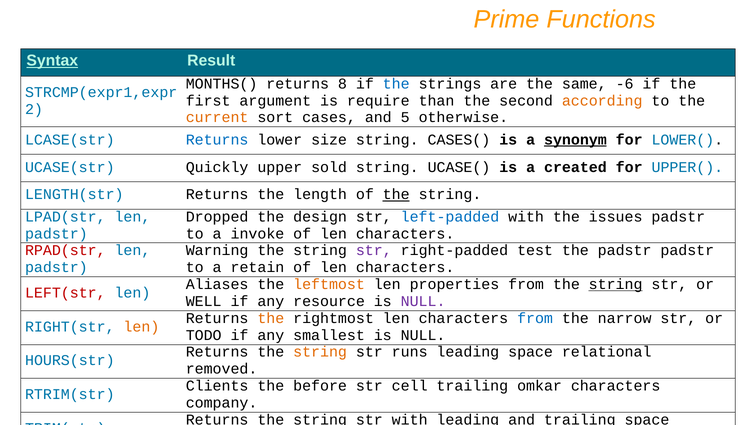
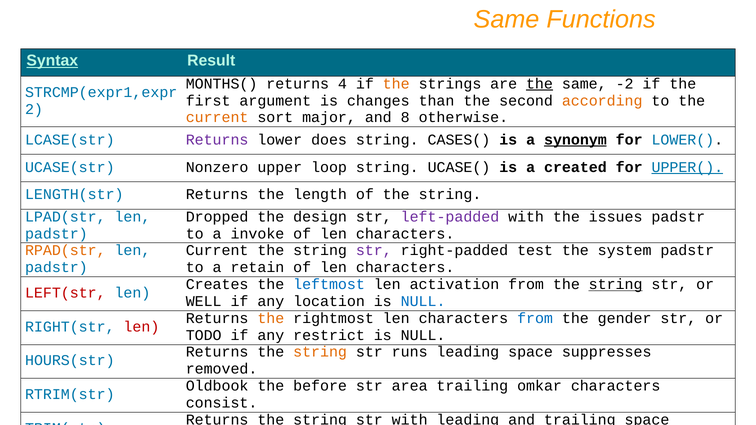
Prime: Prime -> Same (507, 20)
8: 8 -> 4 (342, 84)
the colour: blue -> orange (396, 84)
the underline: none -> present (539, 84)
-6: -6 -> -2 (625, 84)
require: require -> changes (378, 101)
cases: cases -> major (329, 118)
5: 5 -> 8 (405, 118)
Returns colour: blue -> purple (217, 140)
size: size -> does (329, 140)
Quickly: Quickly -> Nonzero (217, 167)
sold: sold -> loop (329, 167)
UPPER( underline: none -> present (687, 167)
the underline: present -> none (396, 195)
left-padded colour: blue -> purple (450, 217)
RPAD(str colour: red -> orange (65, 251)
Warning: Warning -> Current (217, 251)
the padstr: padstr -> system (625, 251)
Aliases: Aliases -> Creates (217, 285)
leftmost colour: orange -> blue (329, 285)
properties: properties -> activation (454, 285)
resource: resource -> location (329, 301)
NULL colour: purple -> blue (423, 301)
narrow: narrow -> gender (625, 318)
len colour: orange -> red (141, 327)
smallest: smallest -> restrict (329, 335)
relational: relational -> suppresses (607, 352)
Clients: Clients -> Oldbook (217, 386)
cell: cell -> area (410, 386)
company: company -> consist (222, 403)
